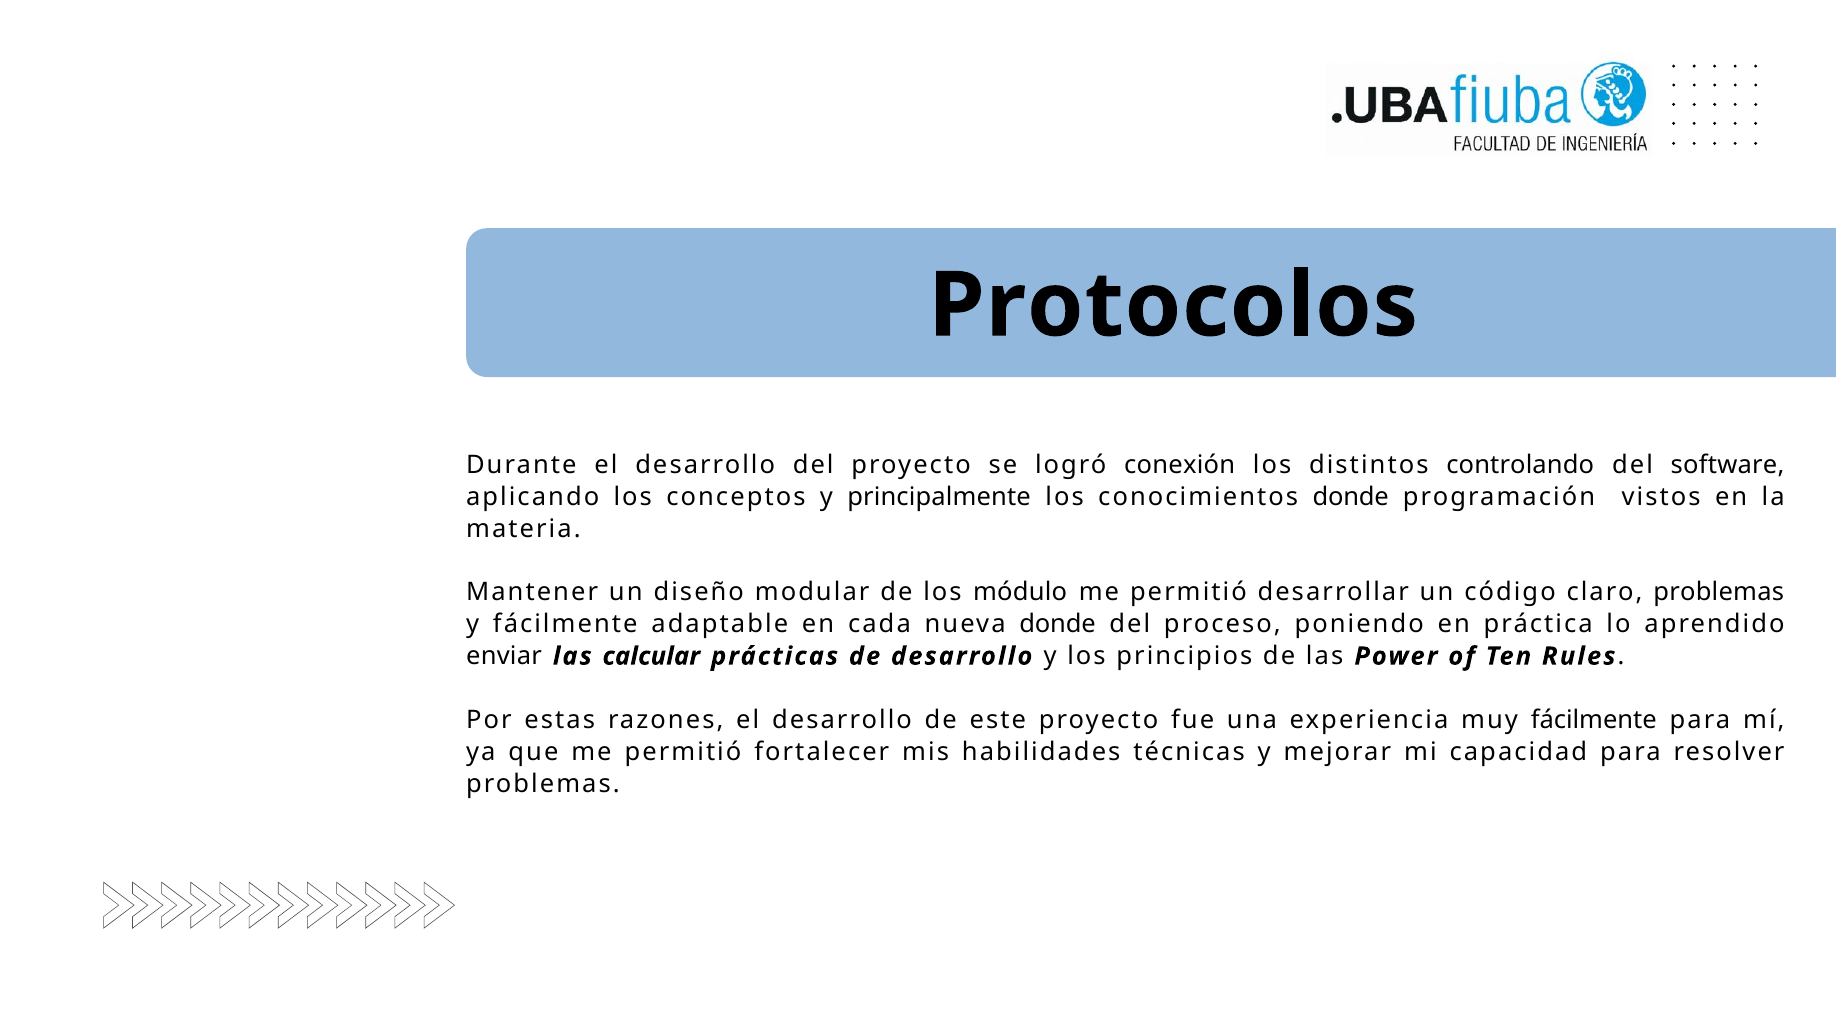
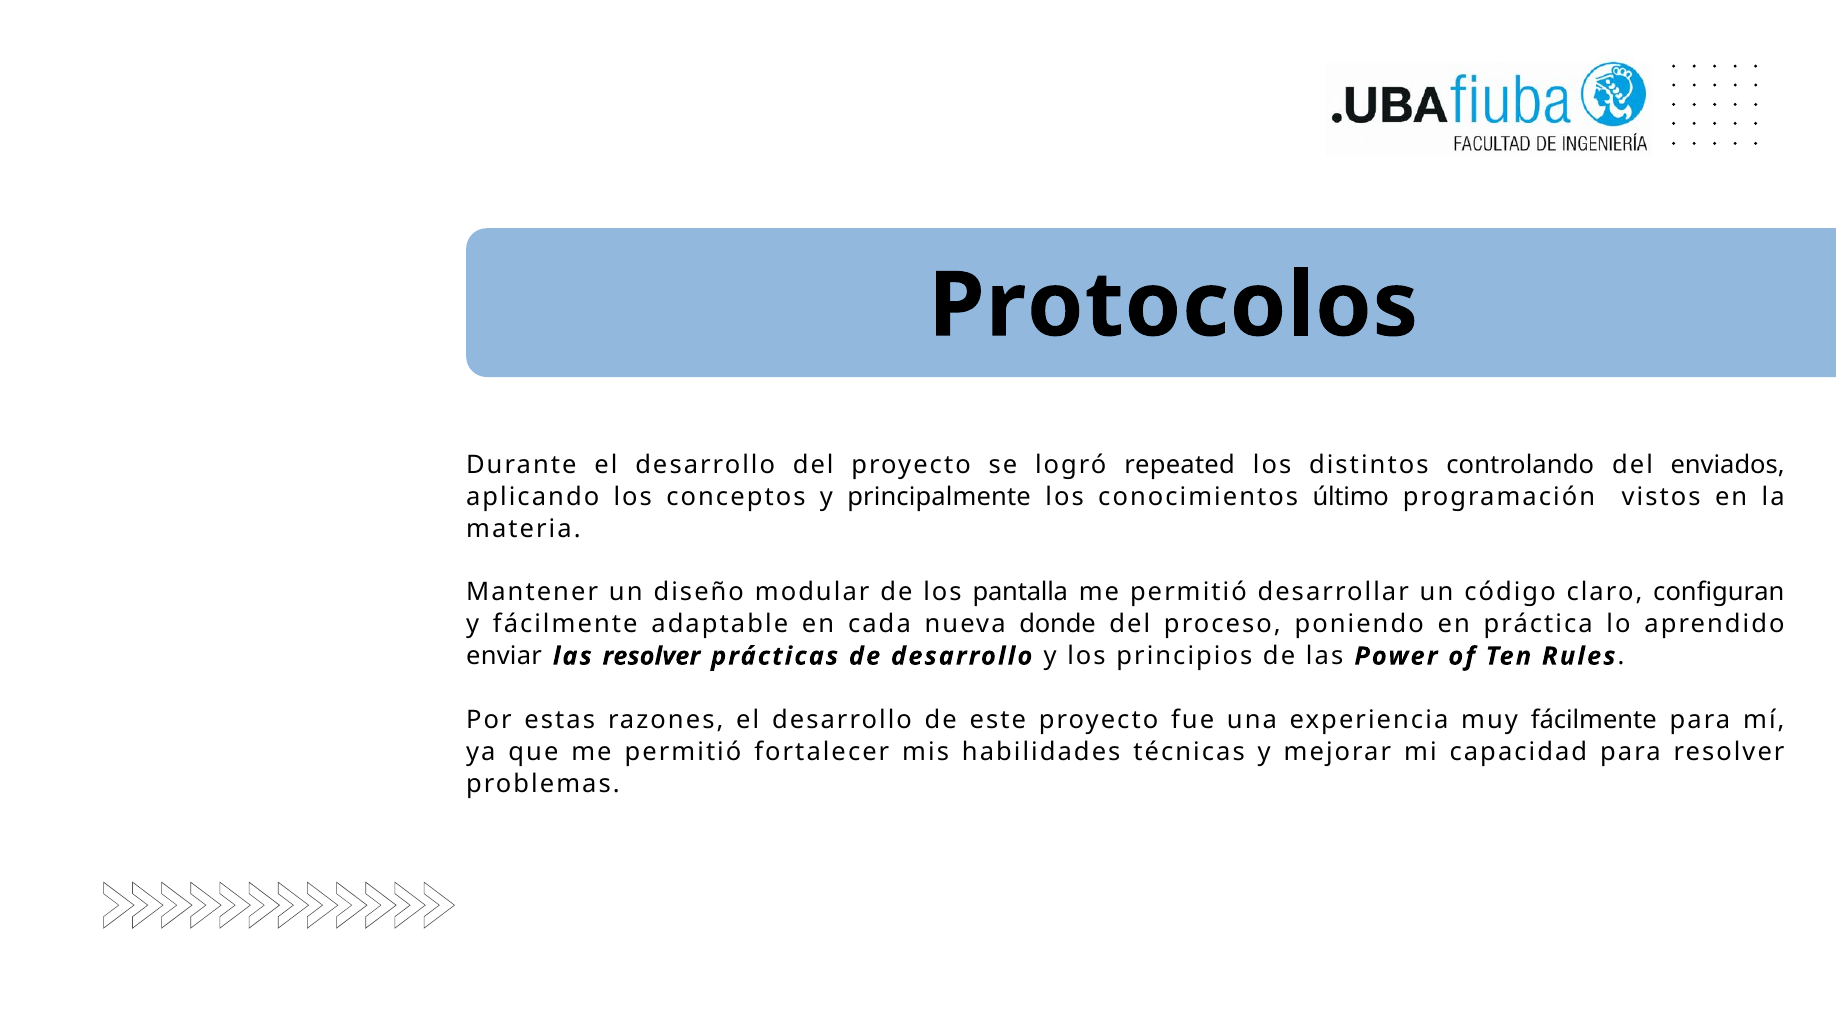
conexión: conexión -> repeated (1180, 465)
software: software -> enviados (1728, 465)
conocimientos donde: donde -> último (1351, 497)
módulo: módulo -> pantalla (1020, 593)
claro problemas: problemas -> configuran (1719, 593)
las calcular: calcular -> resolver (651, 657)
